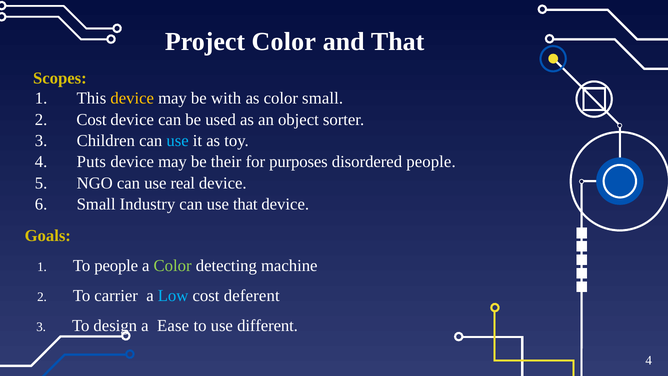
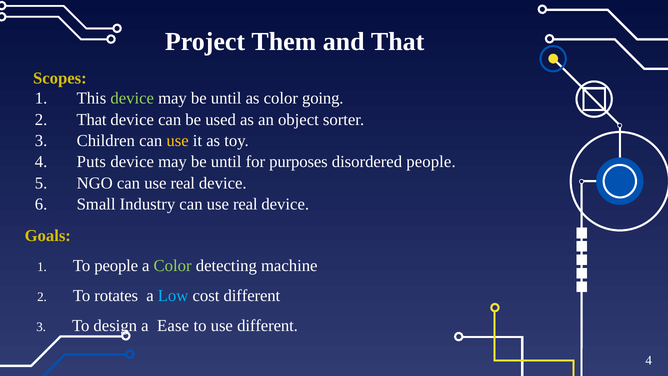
Project Color: Color -> Them (284, 42)
device colour: yellow -> light green (132, 98)
with: with -> until (226, 98)
color small: small -> going (323, 98)
2 Cost: Cost -> That (92, 119)
use colour: light blue -> yellow (178, 141)
their: their -> until (226, 162)
Industry can use that: that -> real (245, 204)
carrier: carrier -> rotates (116, 296)
cost deferent: deferent -> different (252, 296)
